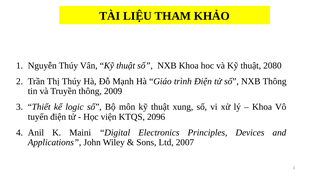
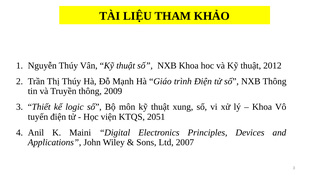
2080: 2080 -> 2012 (272, 66)
2096: 2096 -> 2051 (156, 117)
